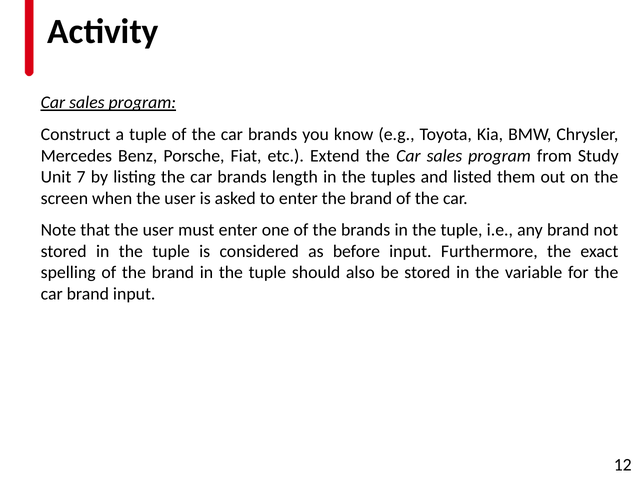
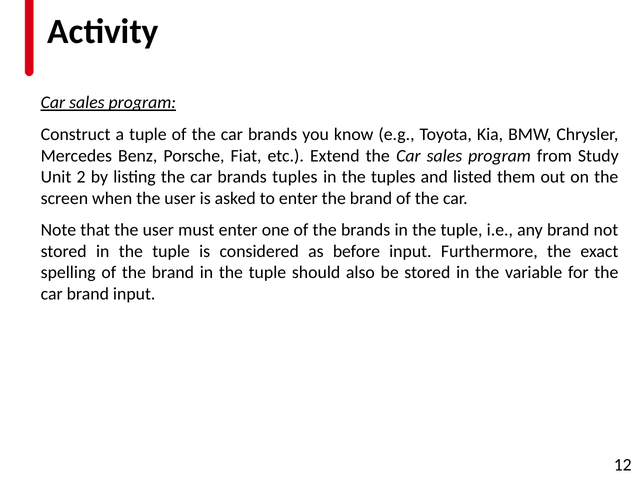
7: 7 -> 2 (81, 177)
brands length: length -> tuples (295, 177)
